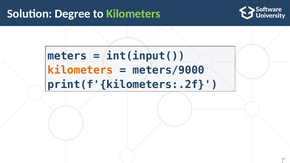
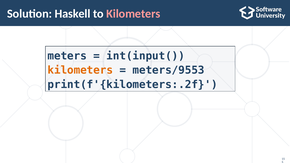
Degree: Degree -> Haskell (73, 14)
Kilometers colour: light green -> pink (133, 14)
meters/9000: meters/9000 -> meters/9553 (169, 70)
